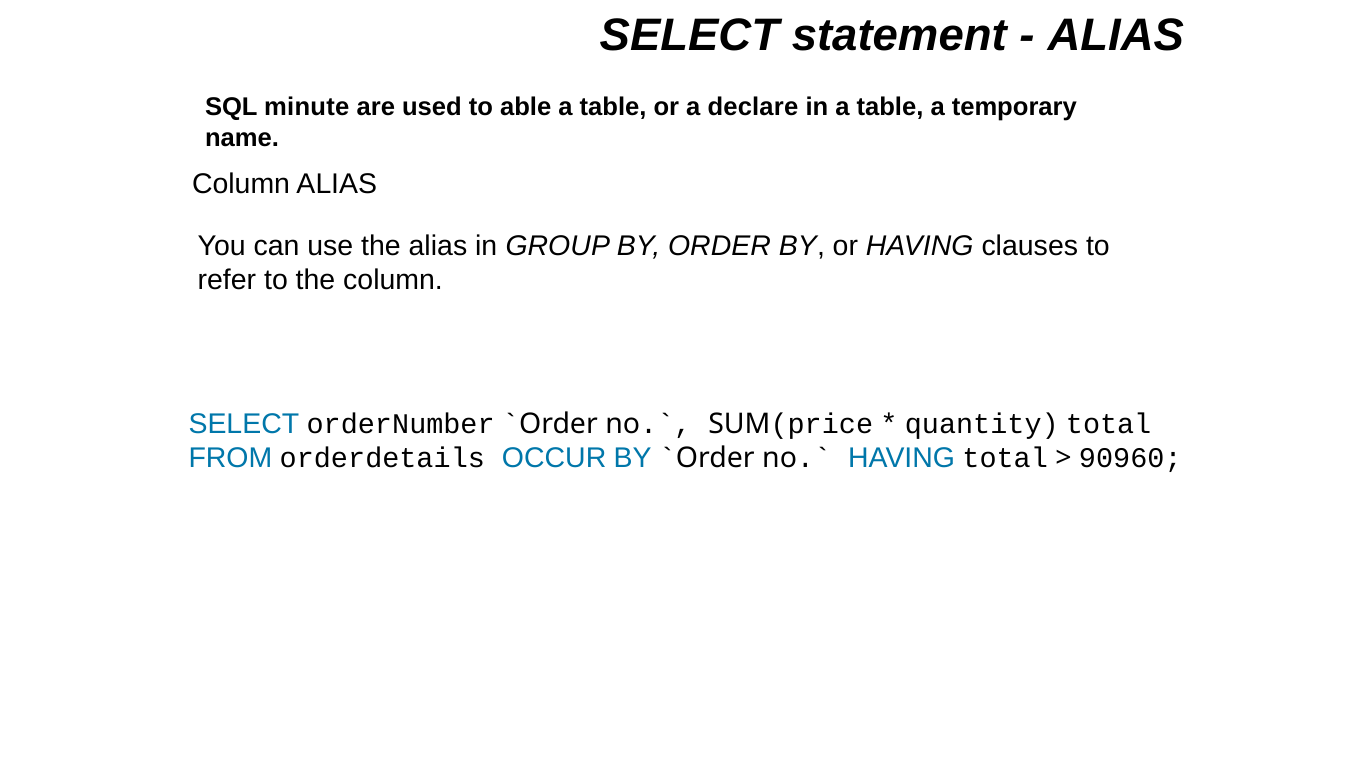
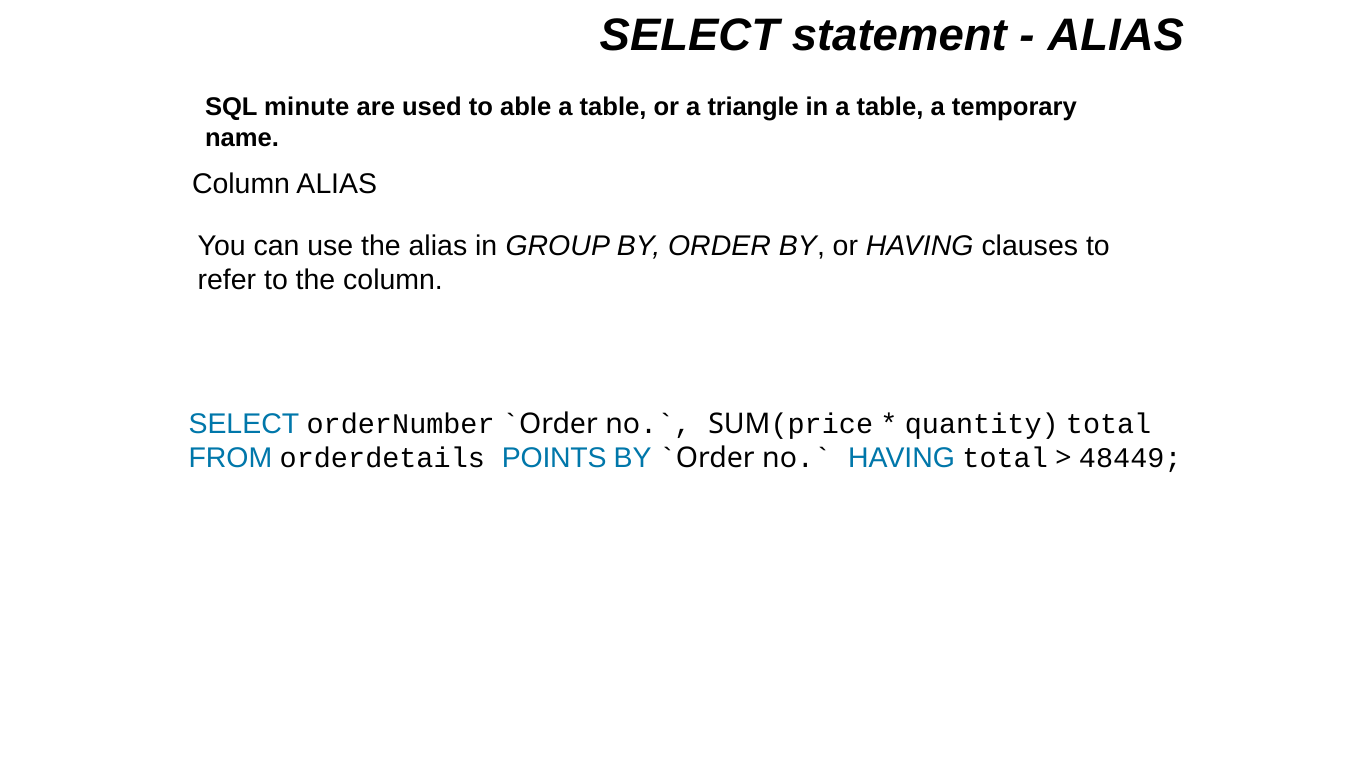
declare: declare -> triangle (753, 107)
OCCUR: OCCUR -> POINTS (554, 458)
90960: 90960 -> 48449 (1130, 458)
